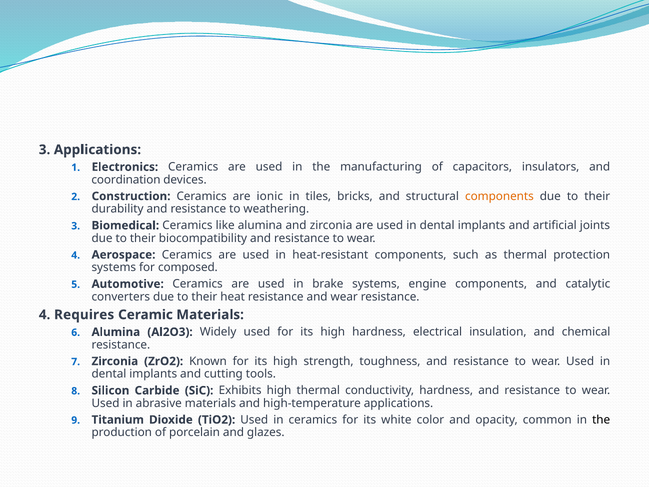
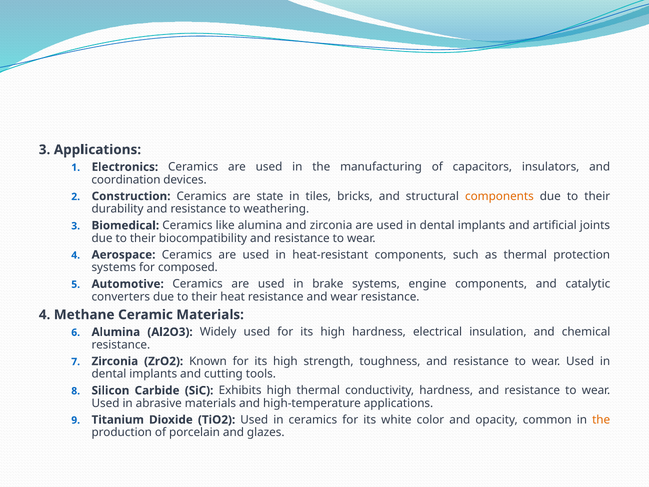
ionic: ionic -> state (270, 196)
Requires: Requires -> Methane (84, 315)
the colour: black -> orange (601, 420)
